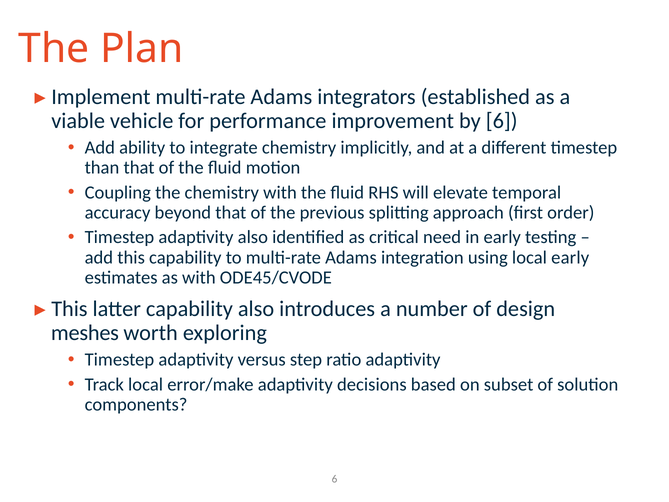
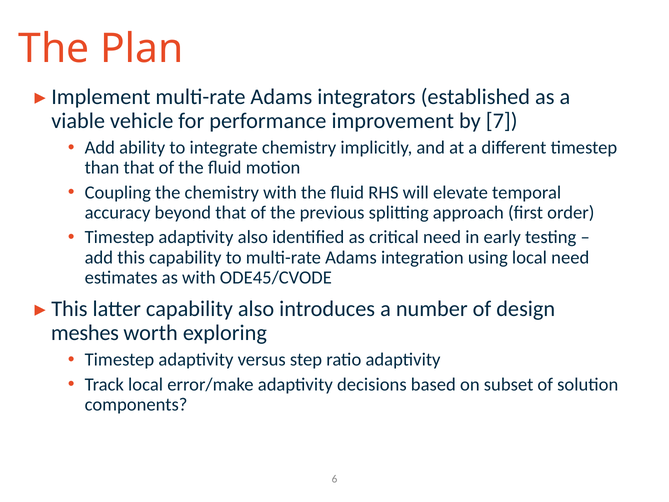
by 6: 6 -> 7 (502, 121)
local early: early -> need (570, 257)
